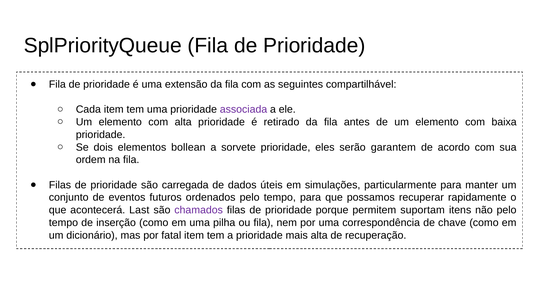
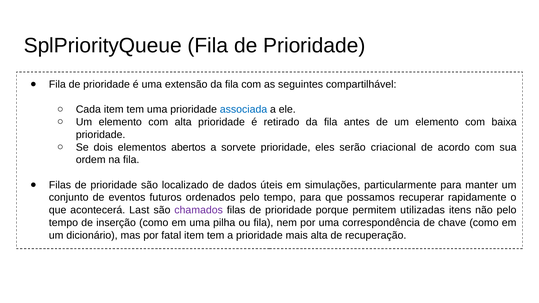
associada colour: purple -> blue (244, 110)
bollean: bollean -> abertos (188, 147)
garantem: garantem -> criacional (393, 147)
carregada: carregada -> localizado (185, 185)
suportam: suportam -> utilizadas (423, 210)
